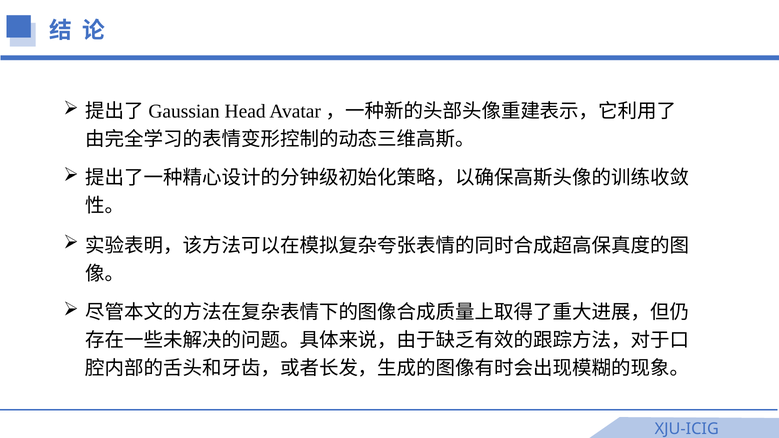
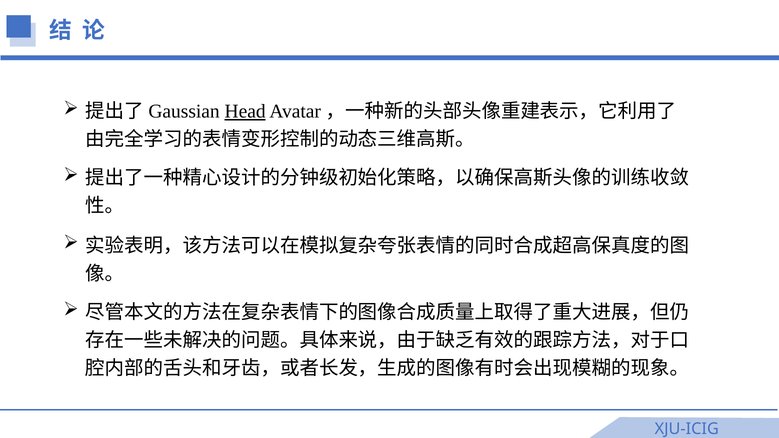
Head underline: none -> present (245, 111)
